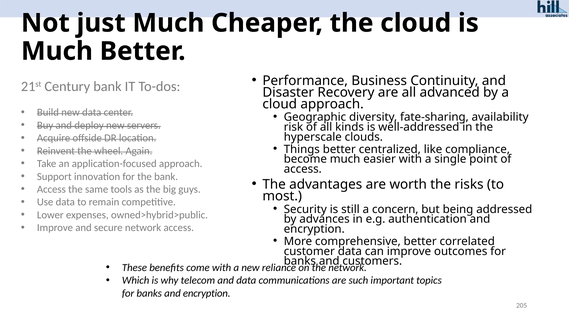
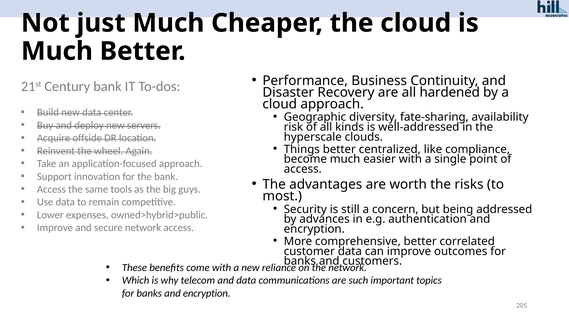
advanced: advanced -> hardened (450, 92)
